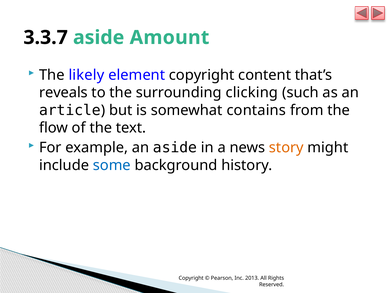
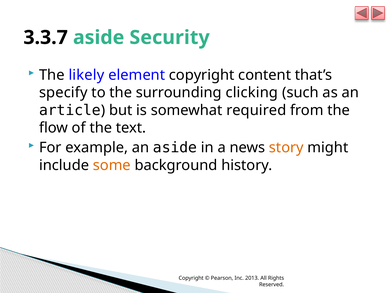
Amount: Amount -> Security (170, 38)
reveals: reveals -> specify (63, 93)
contains: contains -> required (256, 110)
some colour: blue -> orange (112, 165)
